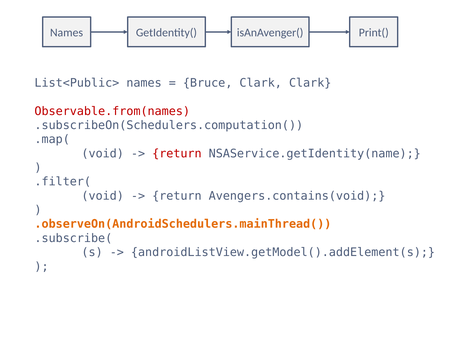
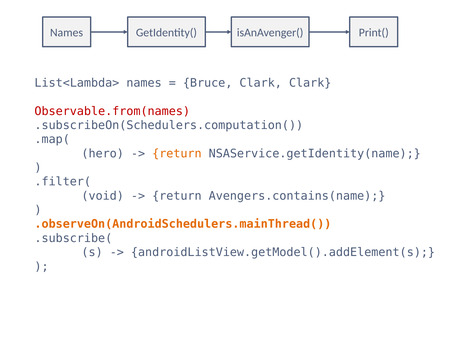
List<Public>: List<Public> -> List<Lambda> (77, 83)
void: void -> hero (103, 153)
return colour: red -> orange (177, 153)
Avengers.contains(void: Avengers.contains(void -> Avengers.contains(name (297, 196)
